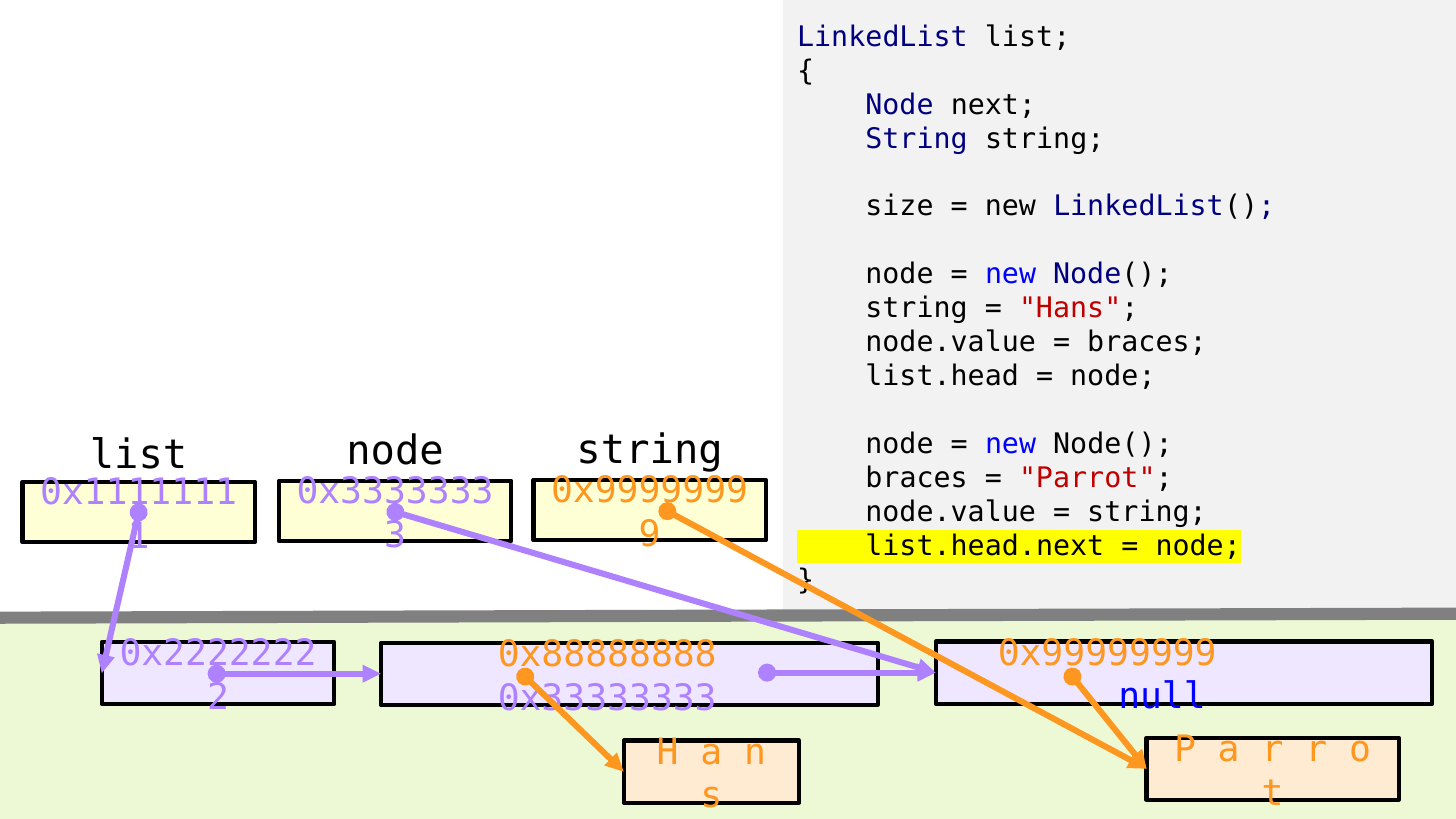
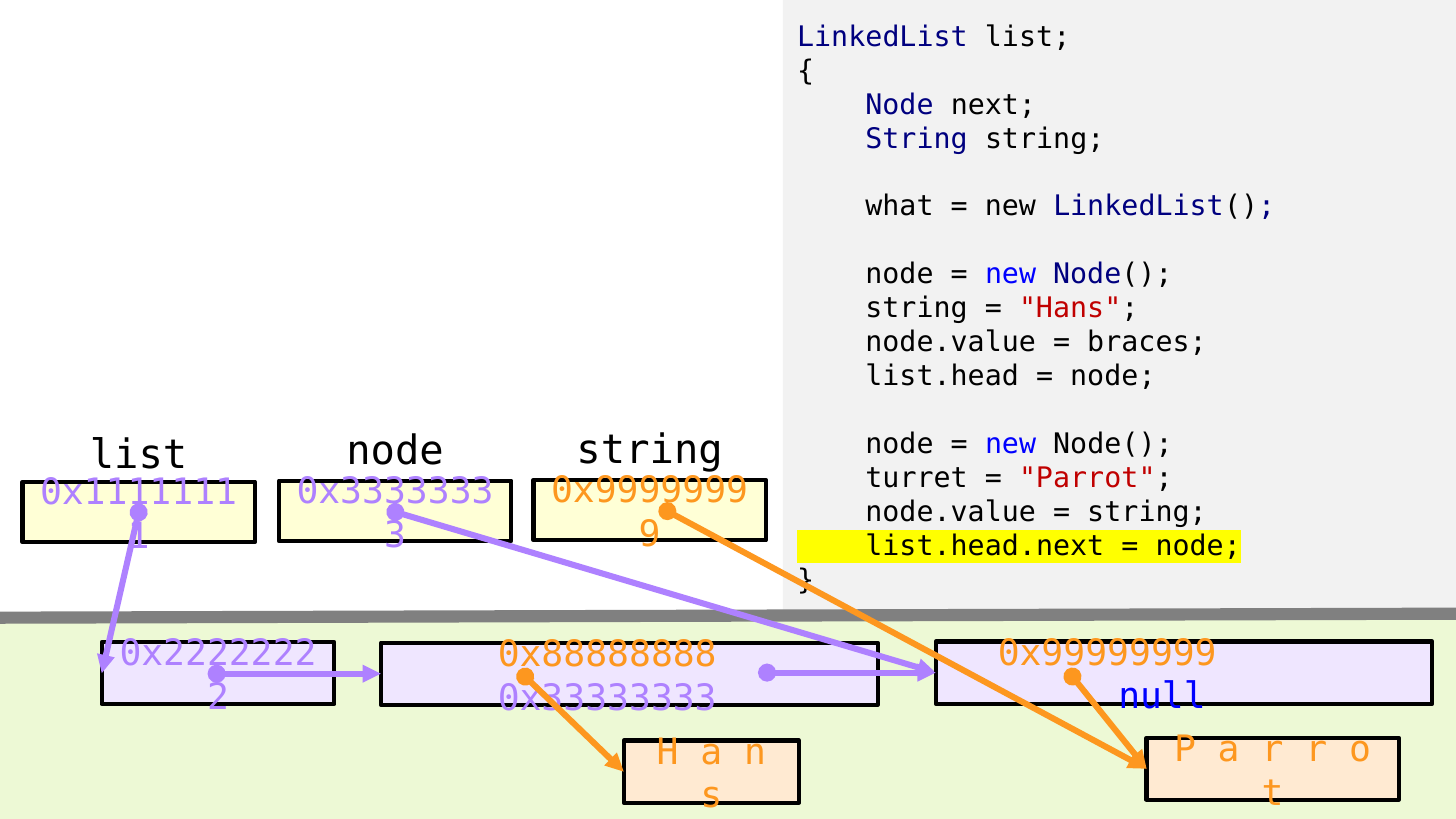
size: size -> what (899, 207)
braces: braces -> turret (917, 479)
